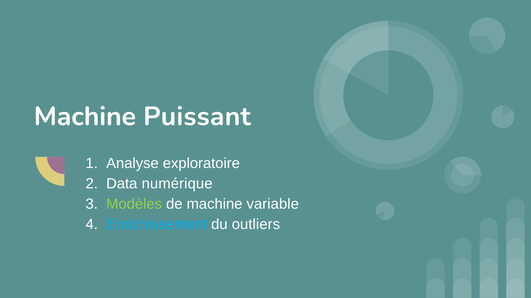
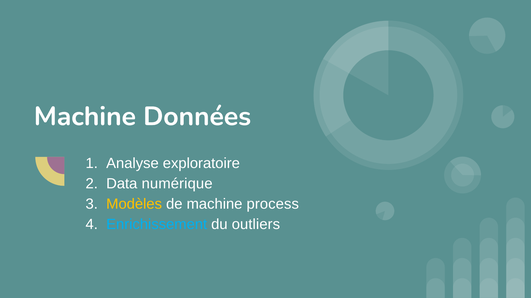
Puissant: Puissant -> Données (197, 117)
Modèles colour: light green -> yellow (134, 204)
variable: variable -> process (273, 204)
